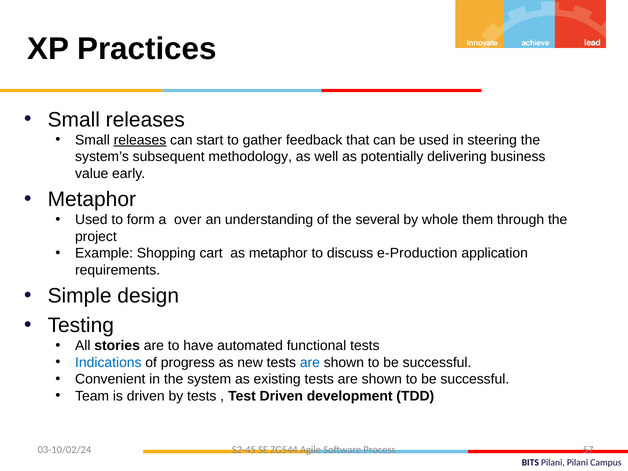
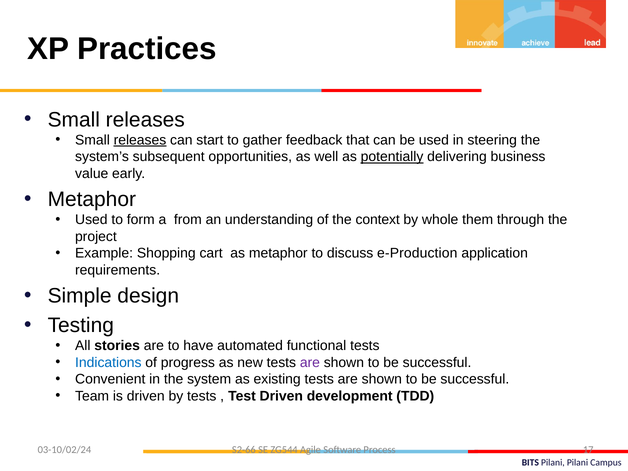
methodology: methodology -> opportunities (250, 157)
potentially underline: none -> present (392, 157)
over: over -> from (188, 220)
several: several -> context (378, 220)
are colour: blue -> purple (310, 362)
S2-45: S2-45 -> S2-66 (244, 450)
57: 57 -> 17 (588, 450)
